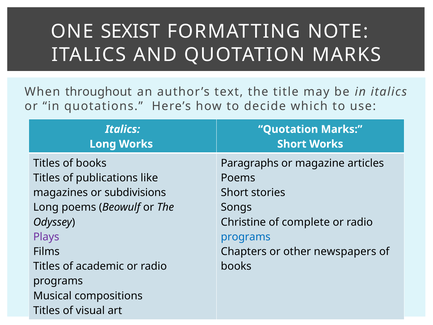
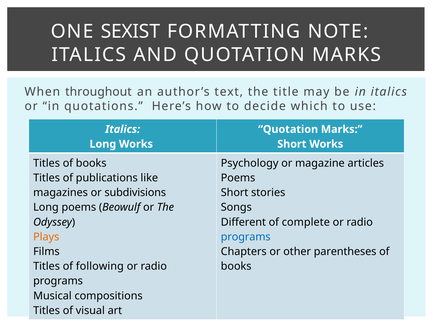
Paragraphs: Paragraphs -> Psychology (250, 163)
Christine: Christine -> Different (243, 222)
Plays colour: purple -> orange (46, 237)
newspapers: newspapers -> parentheses (345, 251)
academic: academic -> following (100, 266)
